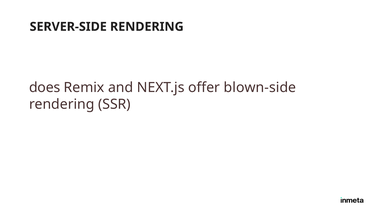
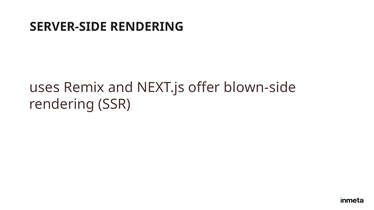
does: does -> uses (45, 88)
